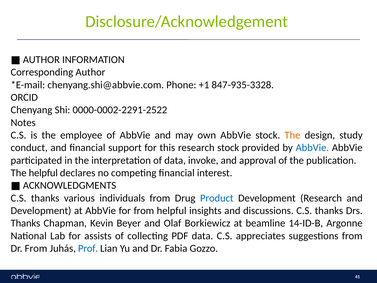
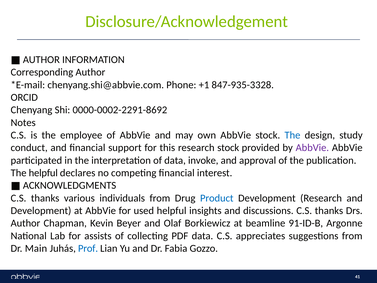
0000-0002-2291-2522: 0000-0002-2291-2522 -> 0000-0002-2291-8692 (120, 110)
The colour: orange -> blue (292, 135)
AbbVie colour: blue -> purple (312, 148)
for from: from -> used (144, 210)
Thanks: Thanks -> Author (25, 223)
14-ID-B: 14-ID-B -> 91-ID-B (306, 223)
Dr From: From -> Main (36, 248)
